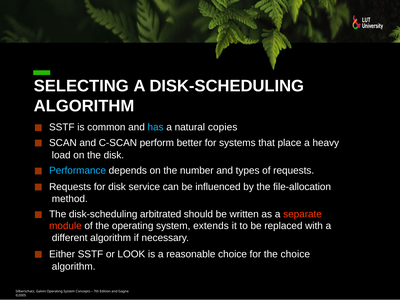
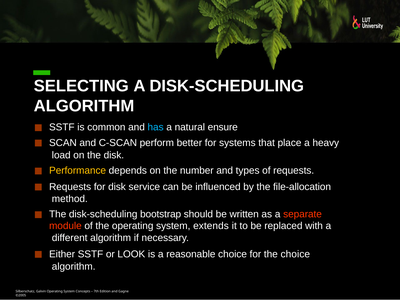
copies: copies -> ensure (223, 127)
Performance colour: light blue -> yellow (78, 171)
arbitrated: arbitrated -> bootstrap (161, 214)
